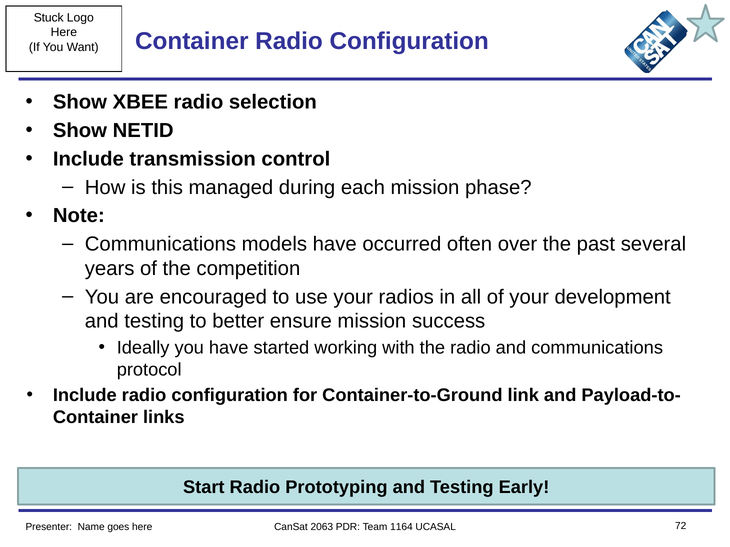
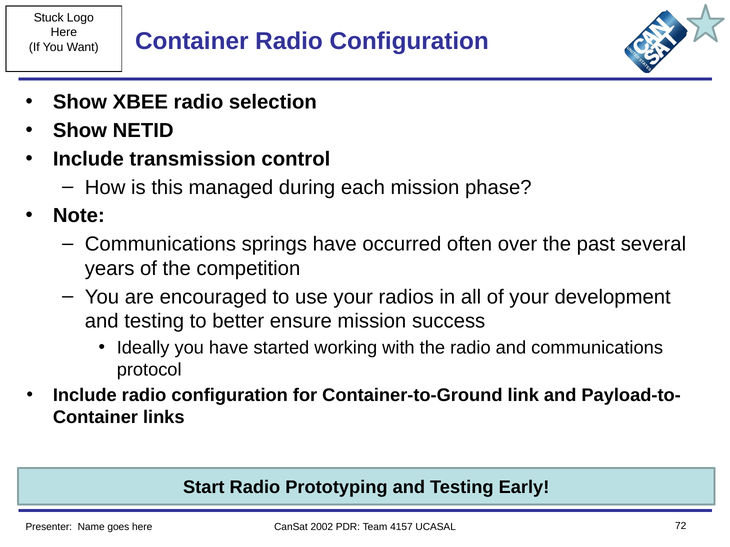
models: models -> springs (274, 244)
2063: 2063 -> 2002 (322, 528)
1164: 1164 -> 4157 (401, 528)
